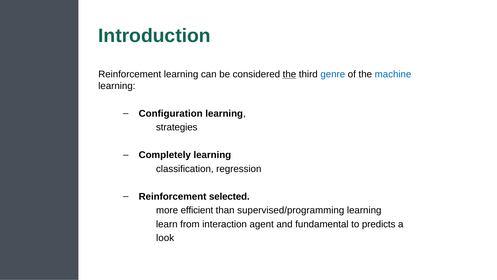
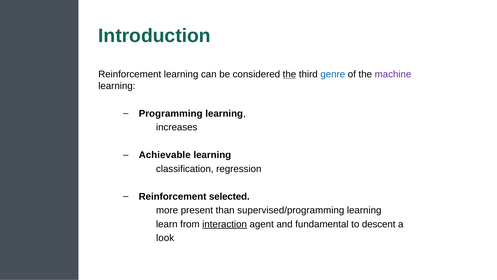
machine colour: blue -> purple (393, 74)
Configuration: Configuration -> Programming (171, 113)
strategies: strategies -> increases (177, 127)
Completely: Completely -> Achievable (165, 155)
efficient: efficient -> present (197, 210)
interaction underline: none -> present (225, 224)
predicts: predicts -> descent (379, 224)
